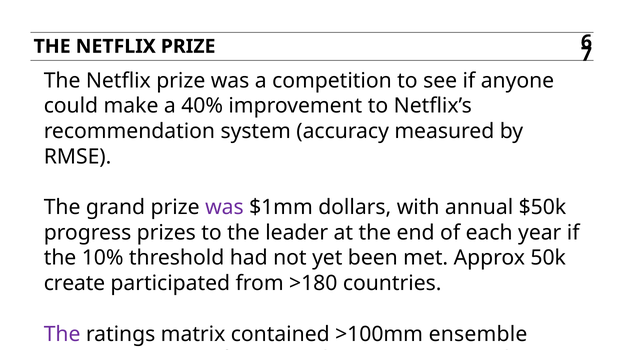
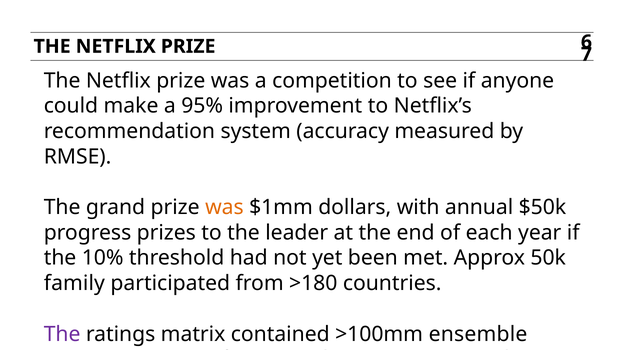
40%: 40% -> 95% (202, 106)
was colour: purple -> orange (224, 208)
create: create -> family (74, 284)
